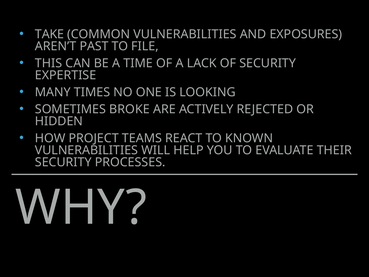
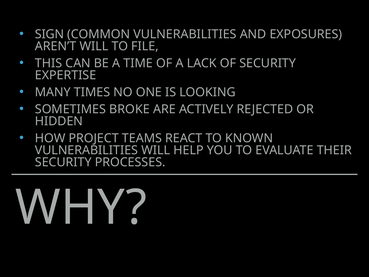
TAKE: TAKE -> SIGN (50, 34)
AREN’T PAST: PAST -> WILL (94, 46)
